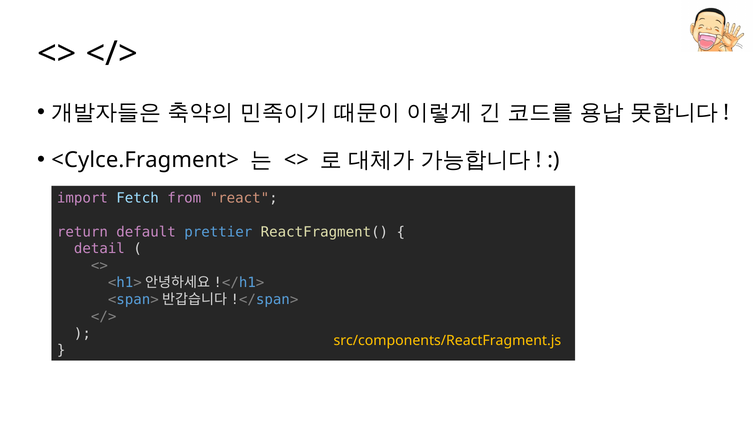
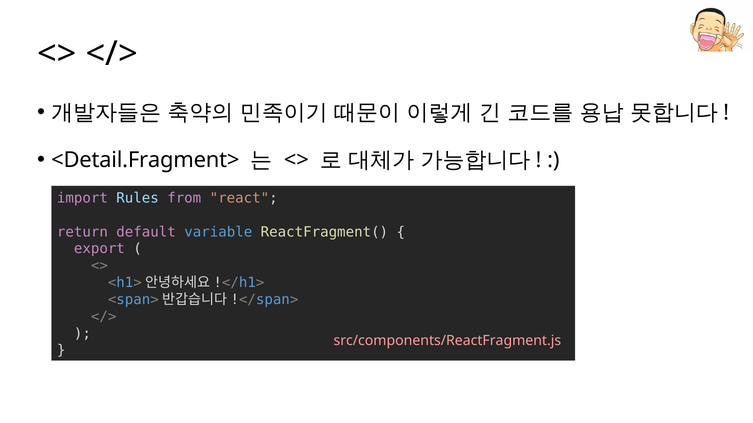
<Cylce.Fragment>: <Cylce.Fragment> -> <Detail.Fragment> (145, 160)
Fetch: Fetch -> Rules (138, 198)
prettier: prettier -> variable (218, 232)
detail: detail -> export (99, 249)
src/components/ReactFragment.js colour: yellow -> pink (447, 341)
